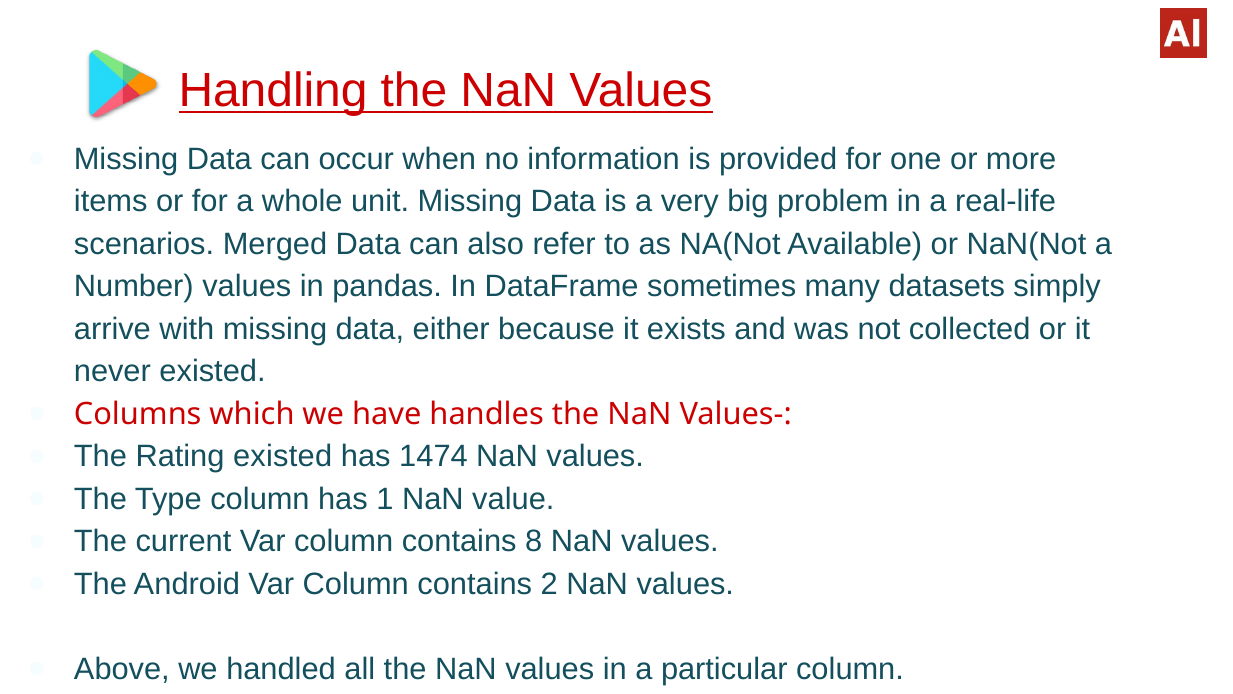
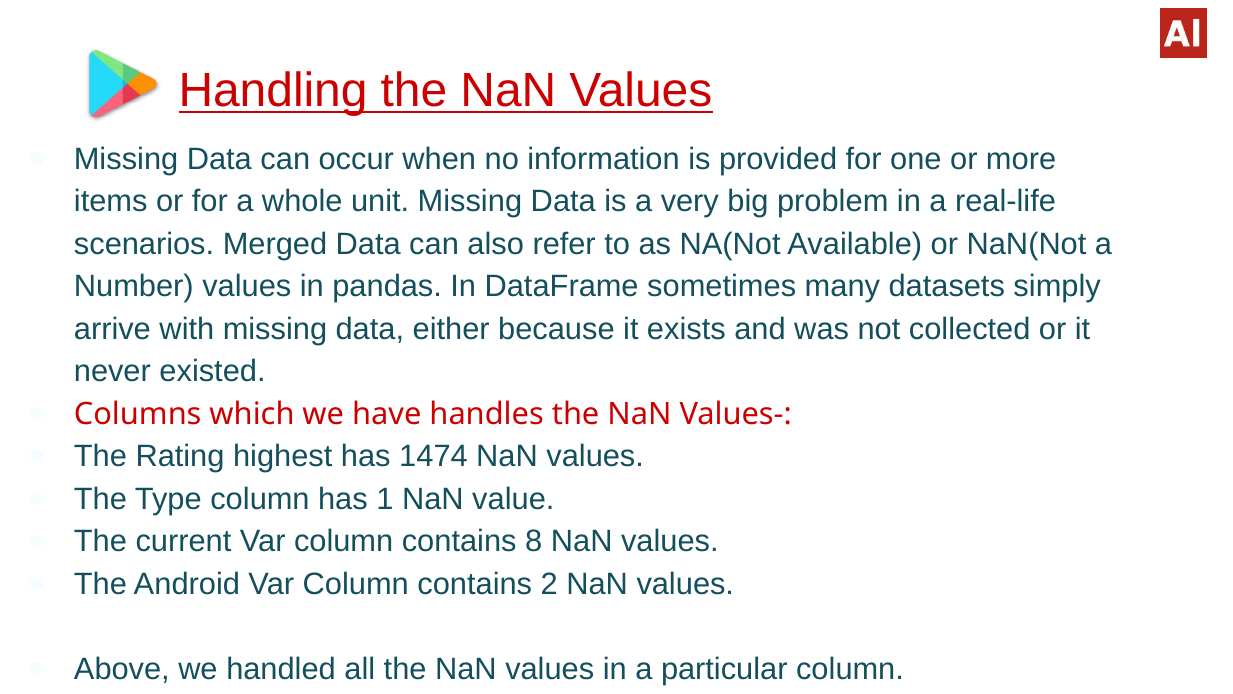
Rating existed: existed -> highest (283, 456)
